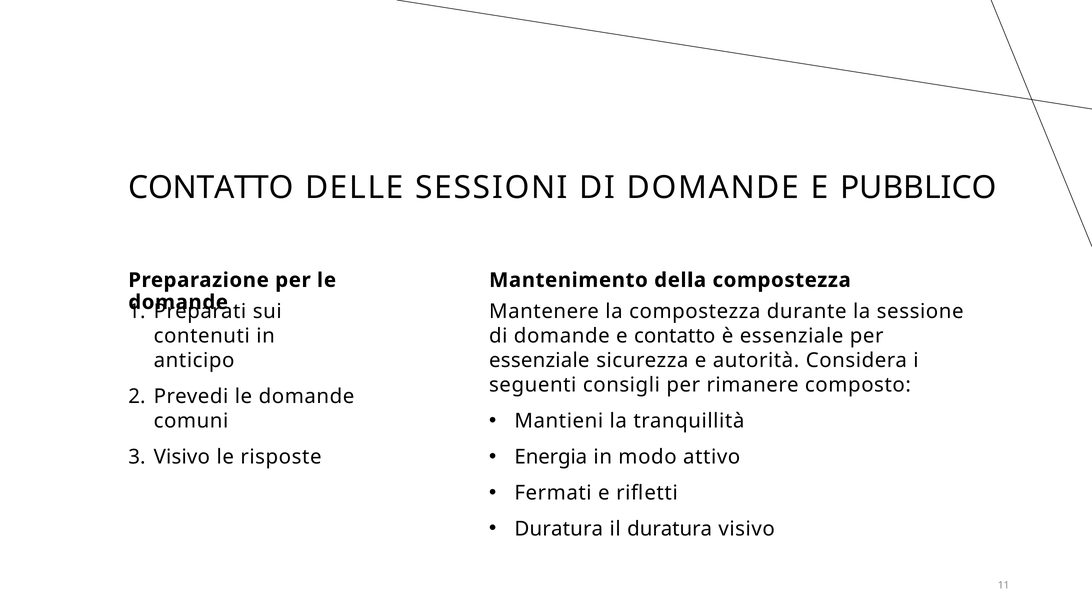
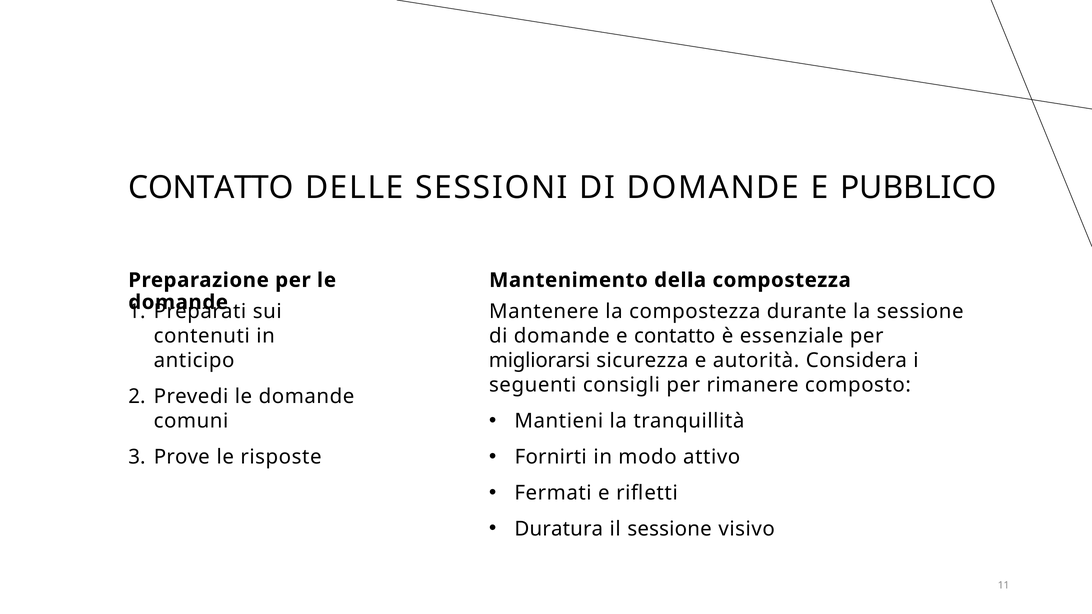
essenziale: essenziale -> migliorarsi (540, 361)
Energia: Energia -> Fornirti (551, 457)
Visivo: Visivo -> Prove (182, 457)
il duratura: duratura -> sessione (670, 529)
